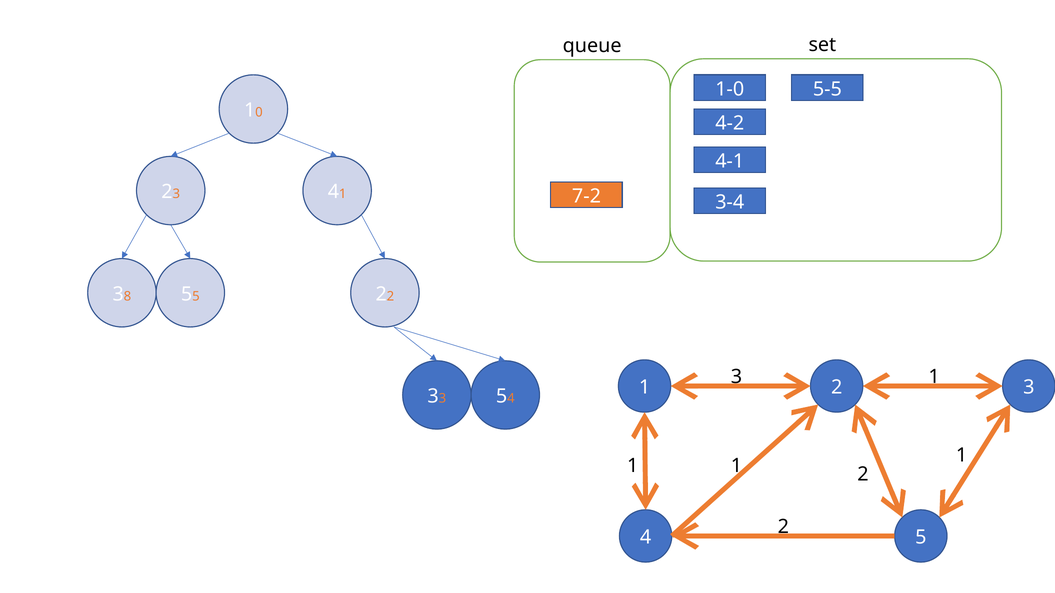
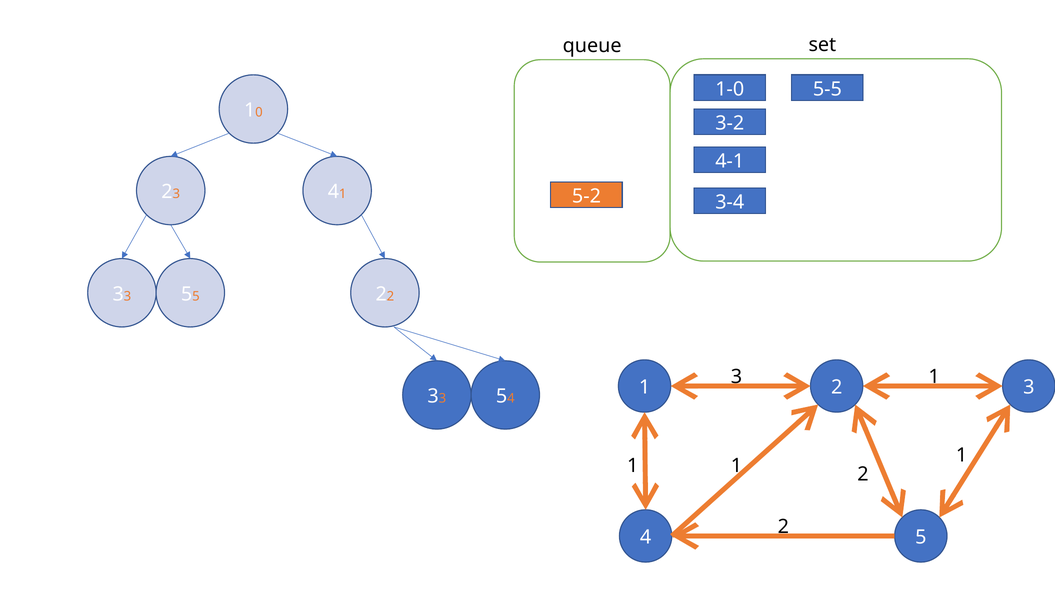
4-2: 4-2 -> 3-2 (730, 123)
7-2: 7-2 -> 5-2 (586, 196)
8: 8 -> 3 (128, 297)
